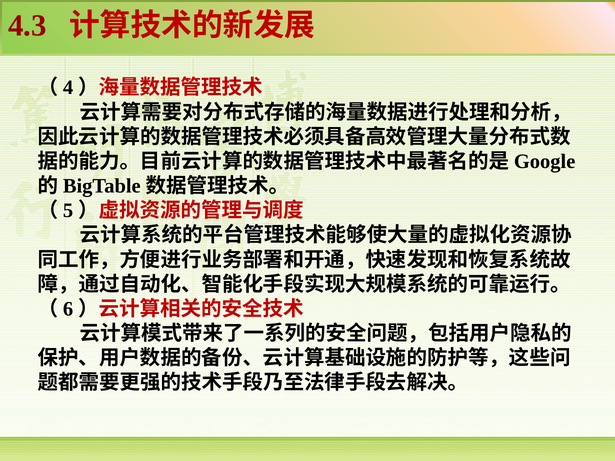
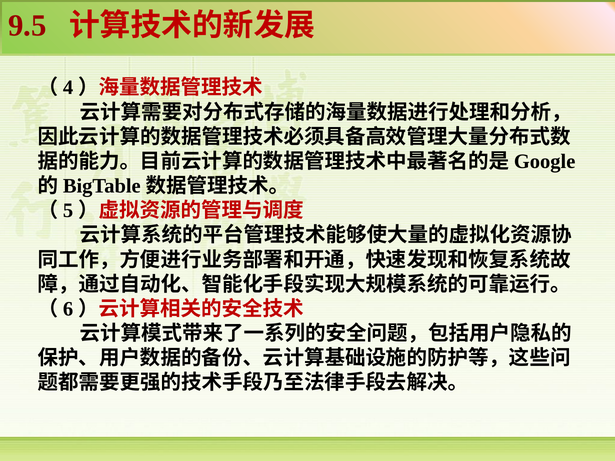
4.3: 4.3 -> 9.5 (27, 26)
